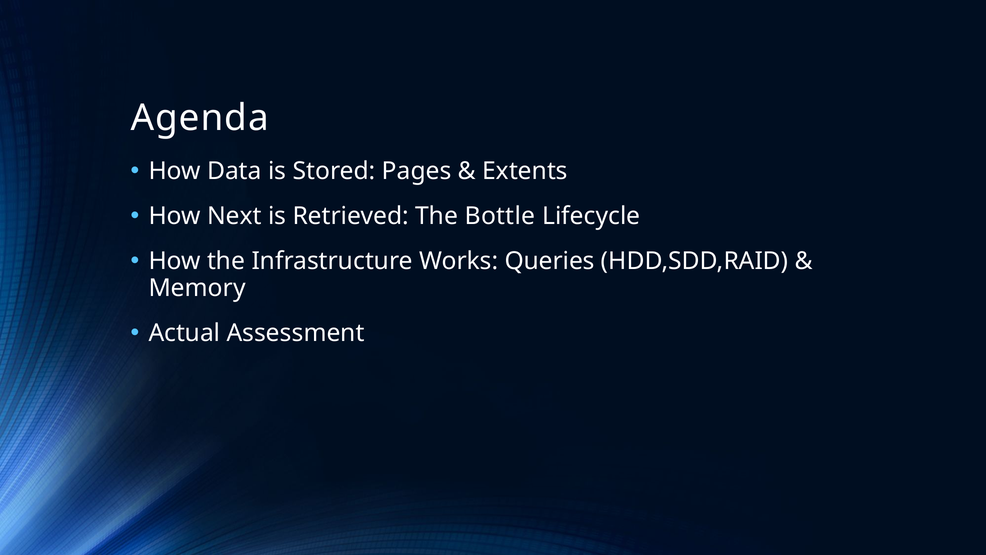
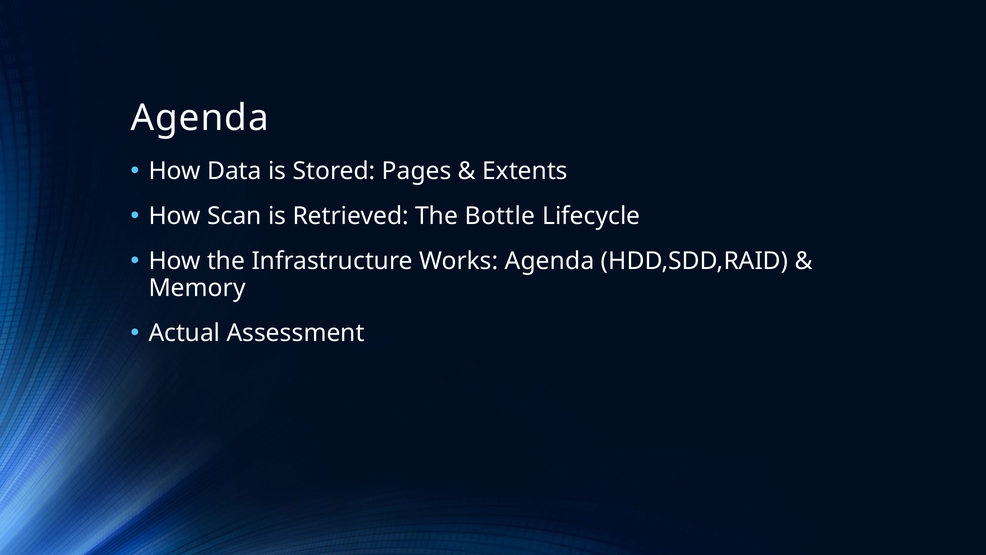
Next: Next -> Scan (234, 216)
Works Queries: Queries -> Agenda (550, 261)
